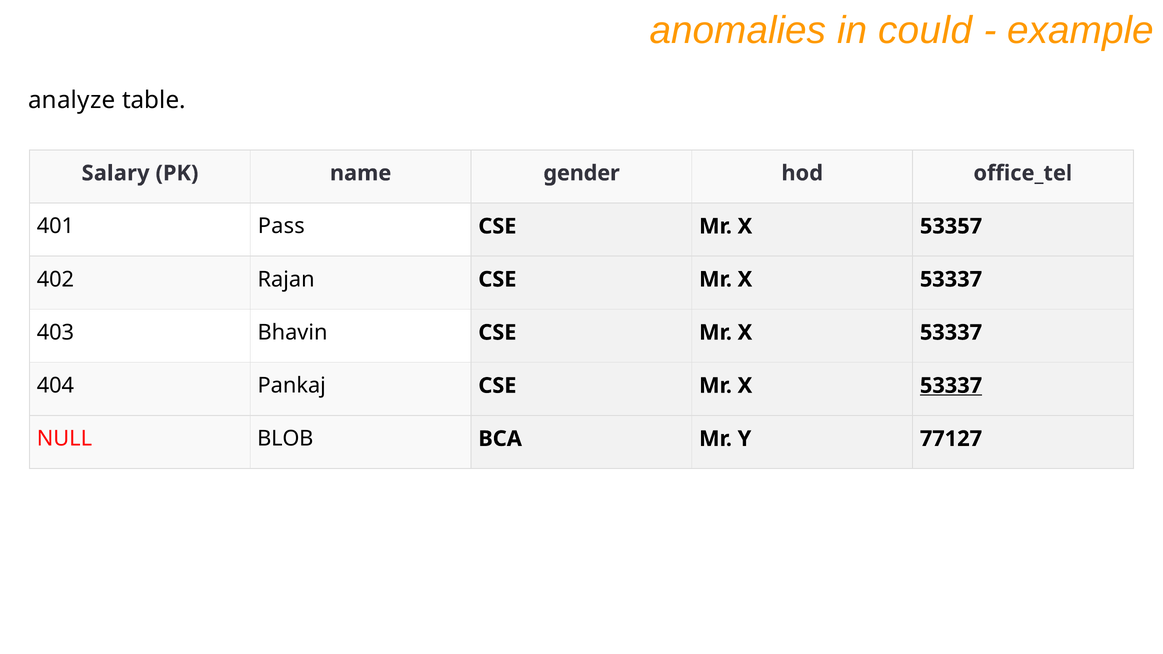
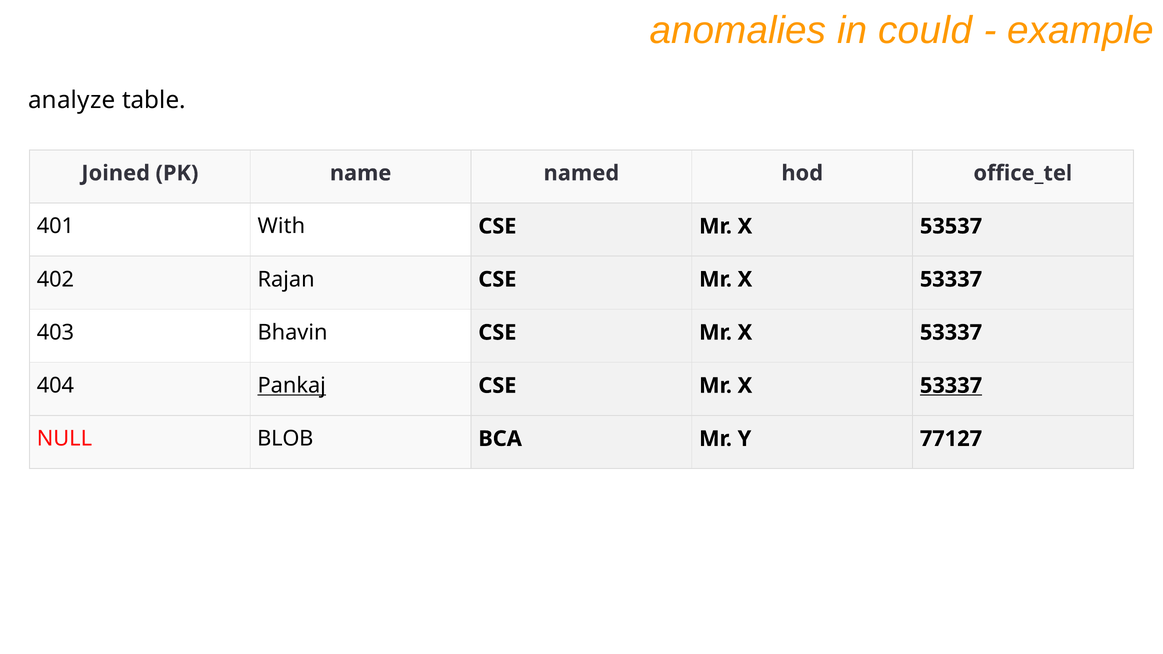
Salary: Salary -> Joined (116, 173)
gender: gender -> named (581, 173)
Pass: Pass -> With (281, 226)
53357: 53357 -> 53537 (951, 226)
Pankaj underline: none -> present (292, 386)
